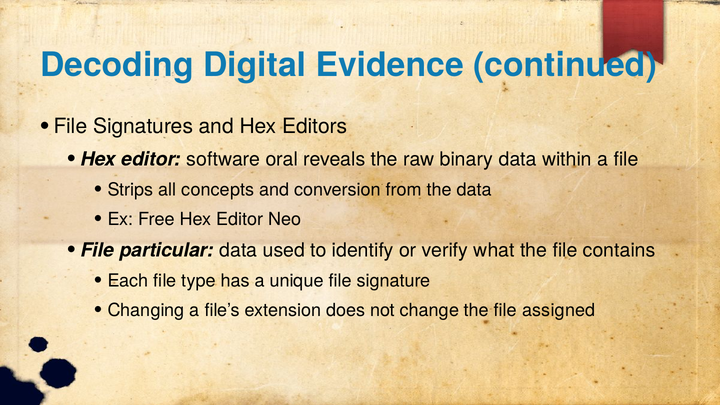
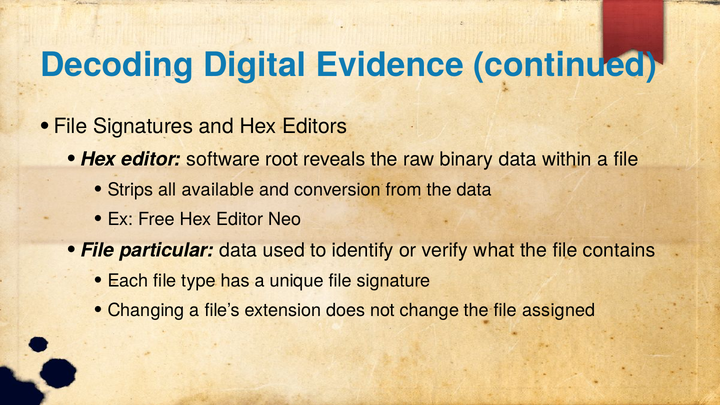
oral: oral -> root (282, 159)
concepts: concepts -> available (218, 190)
